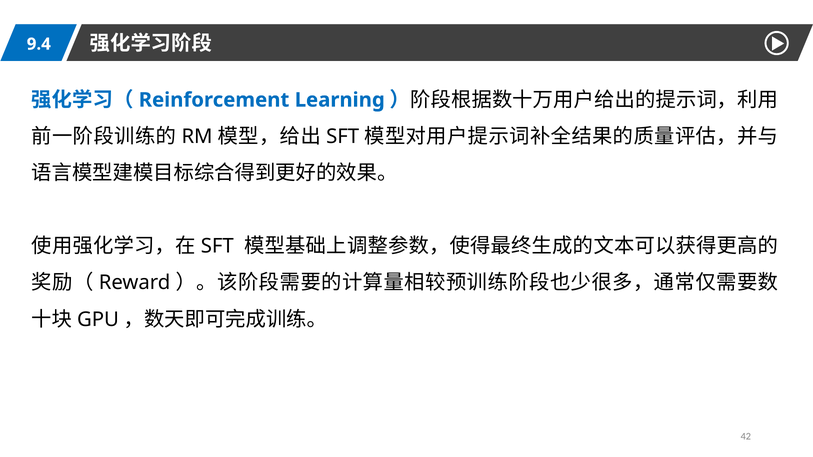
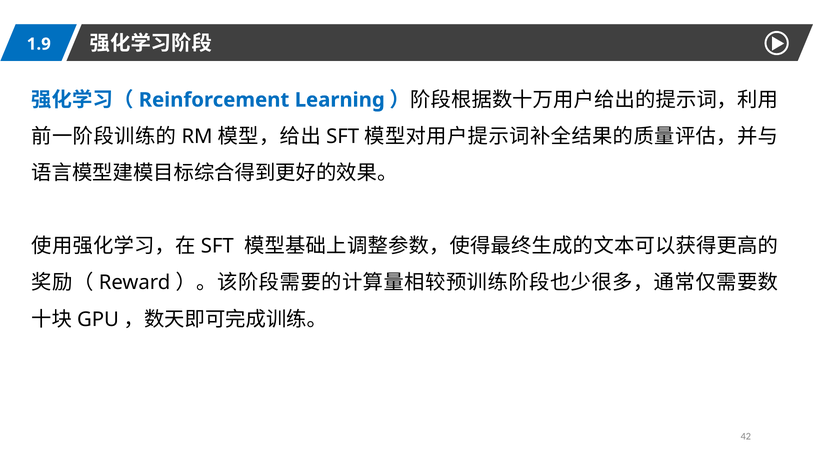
9.4: 9.4 -> 1.9 (39, 44)
